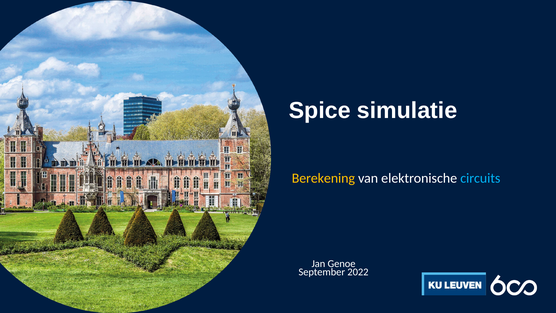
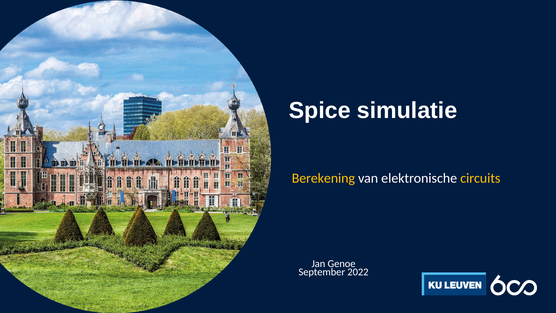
circuits colour: light blue -> yellow (480, 178)
